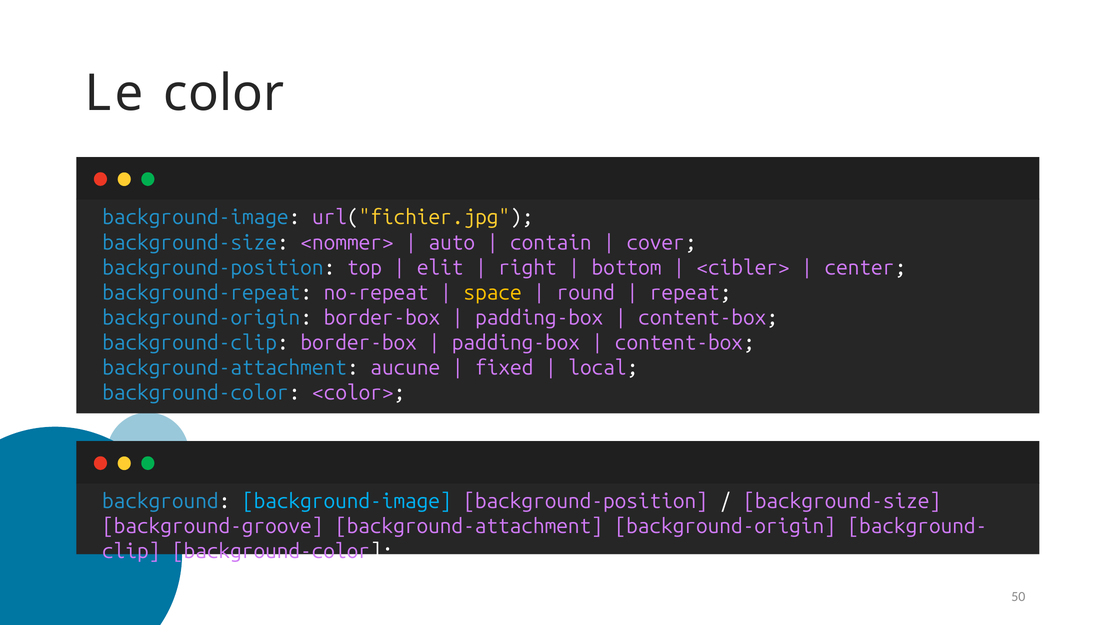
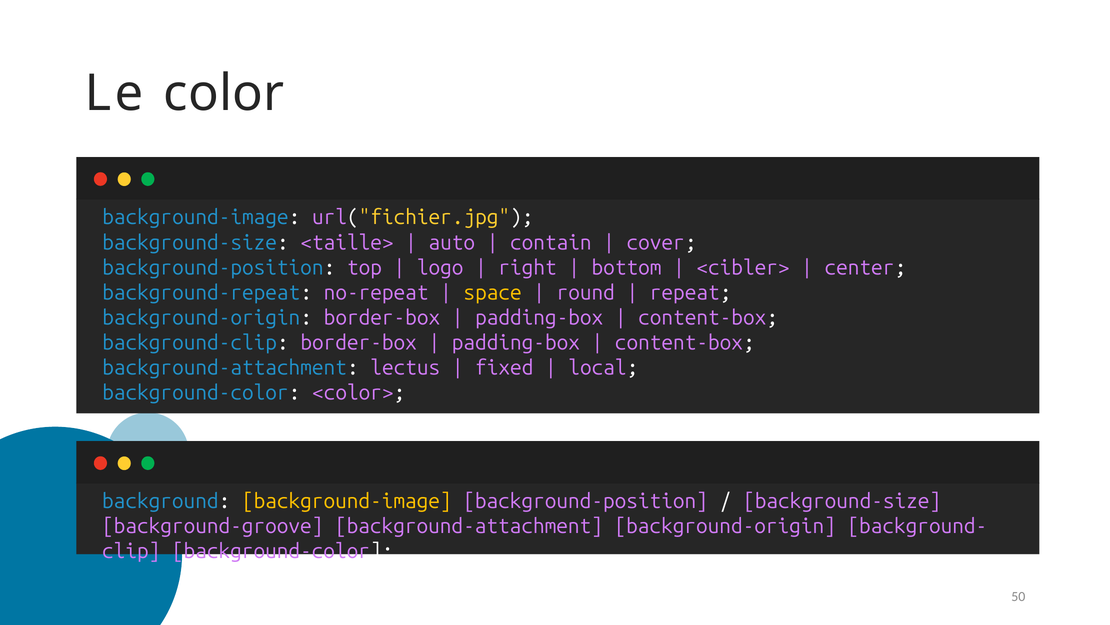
<nommer>: <nommer> -> <taille> (347, 242)
elit: elit -> logo (440, 267)
aucune: aucune -> lectus (405, 367)
background-image colour: light blue -> yellow (347, 501)
